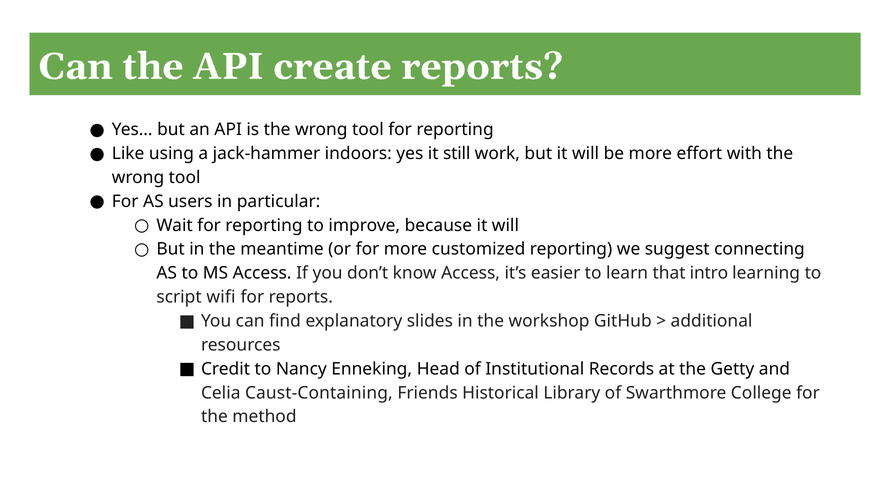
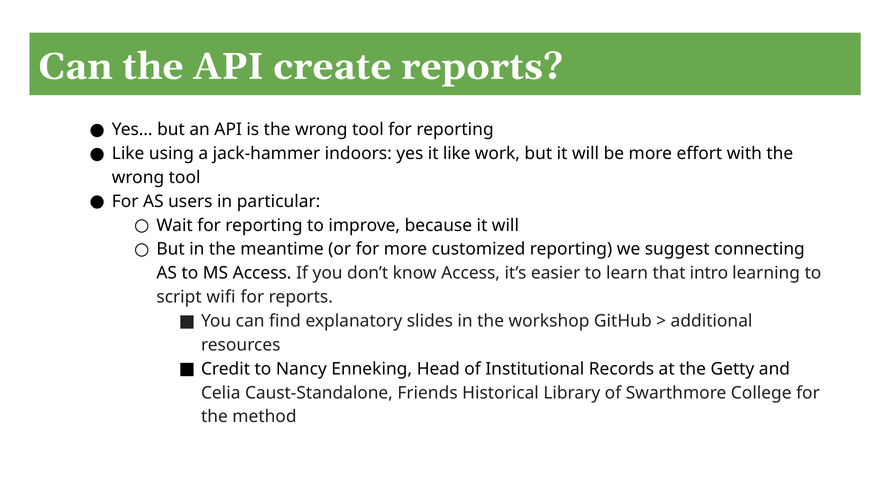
it still: still -> like (457, 153)
Caust-Containing: Caust-Containing -> Caust-Standalone (319, 393)
